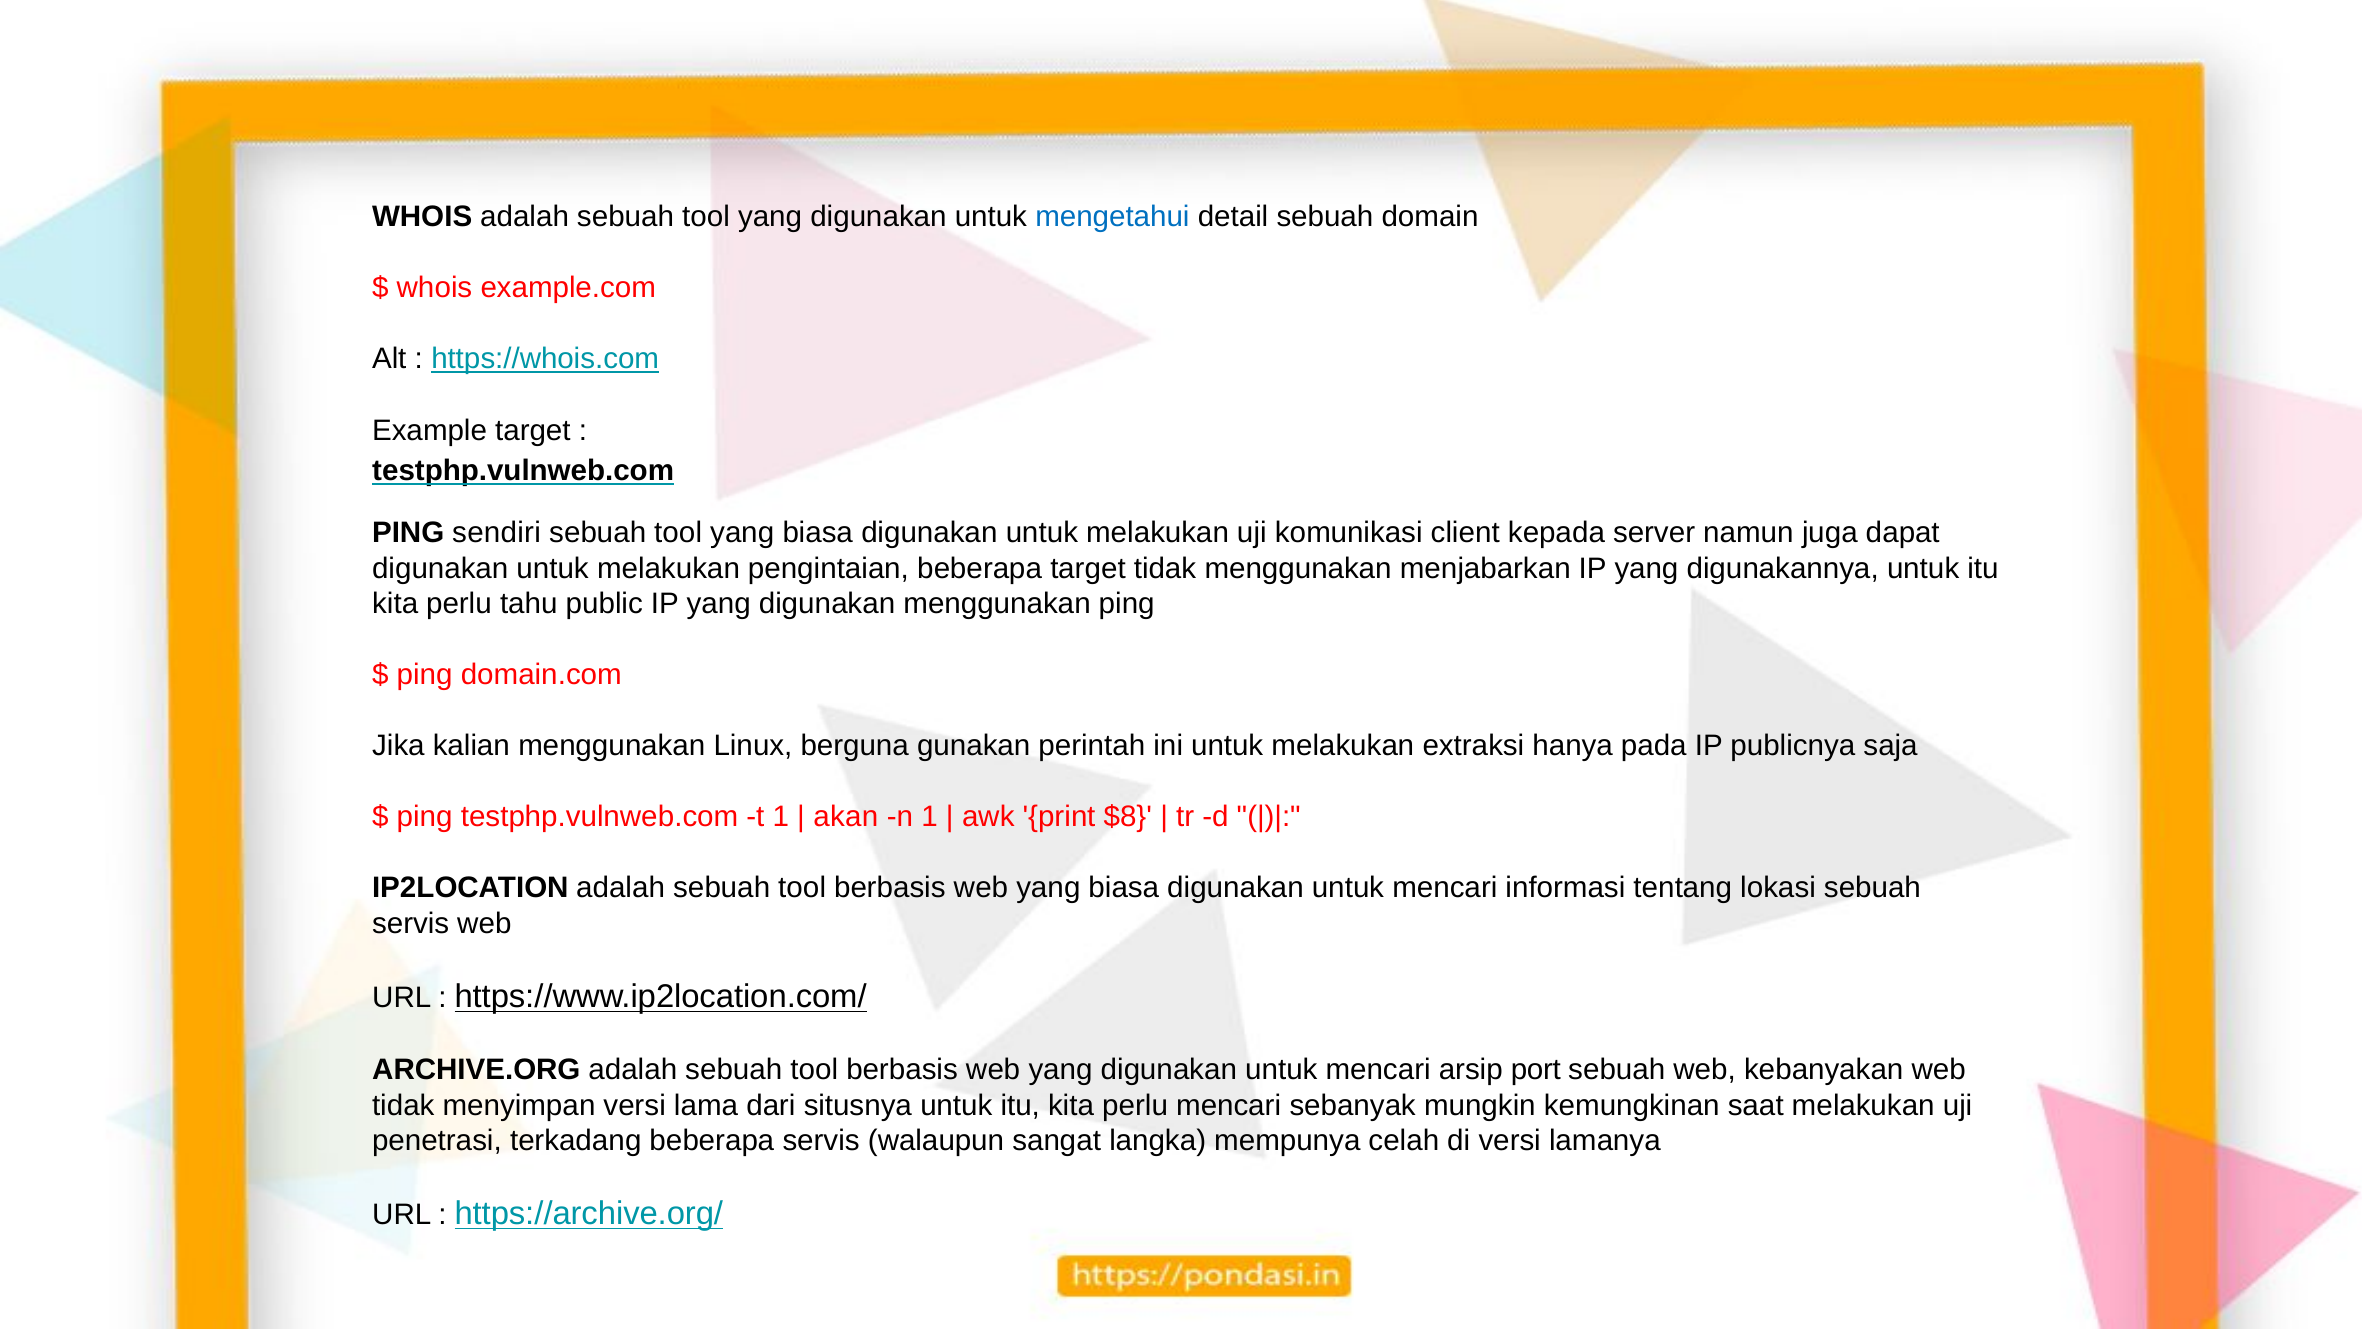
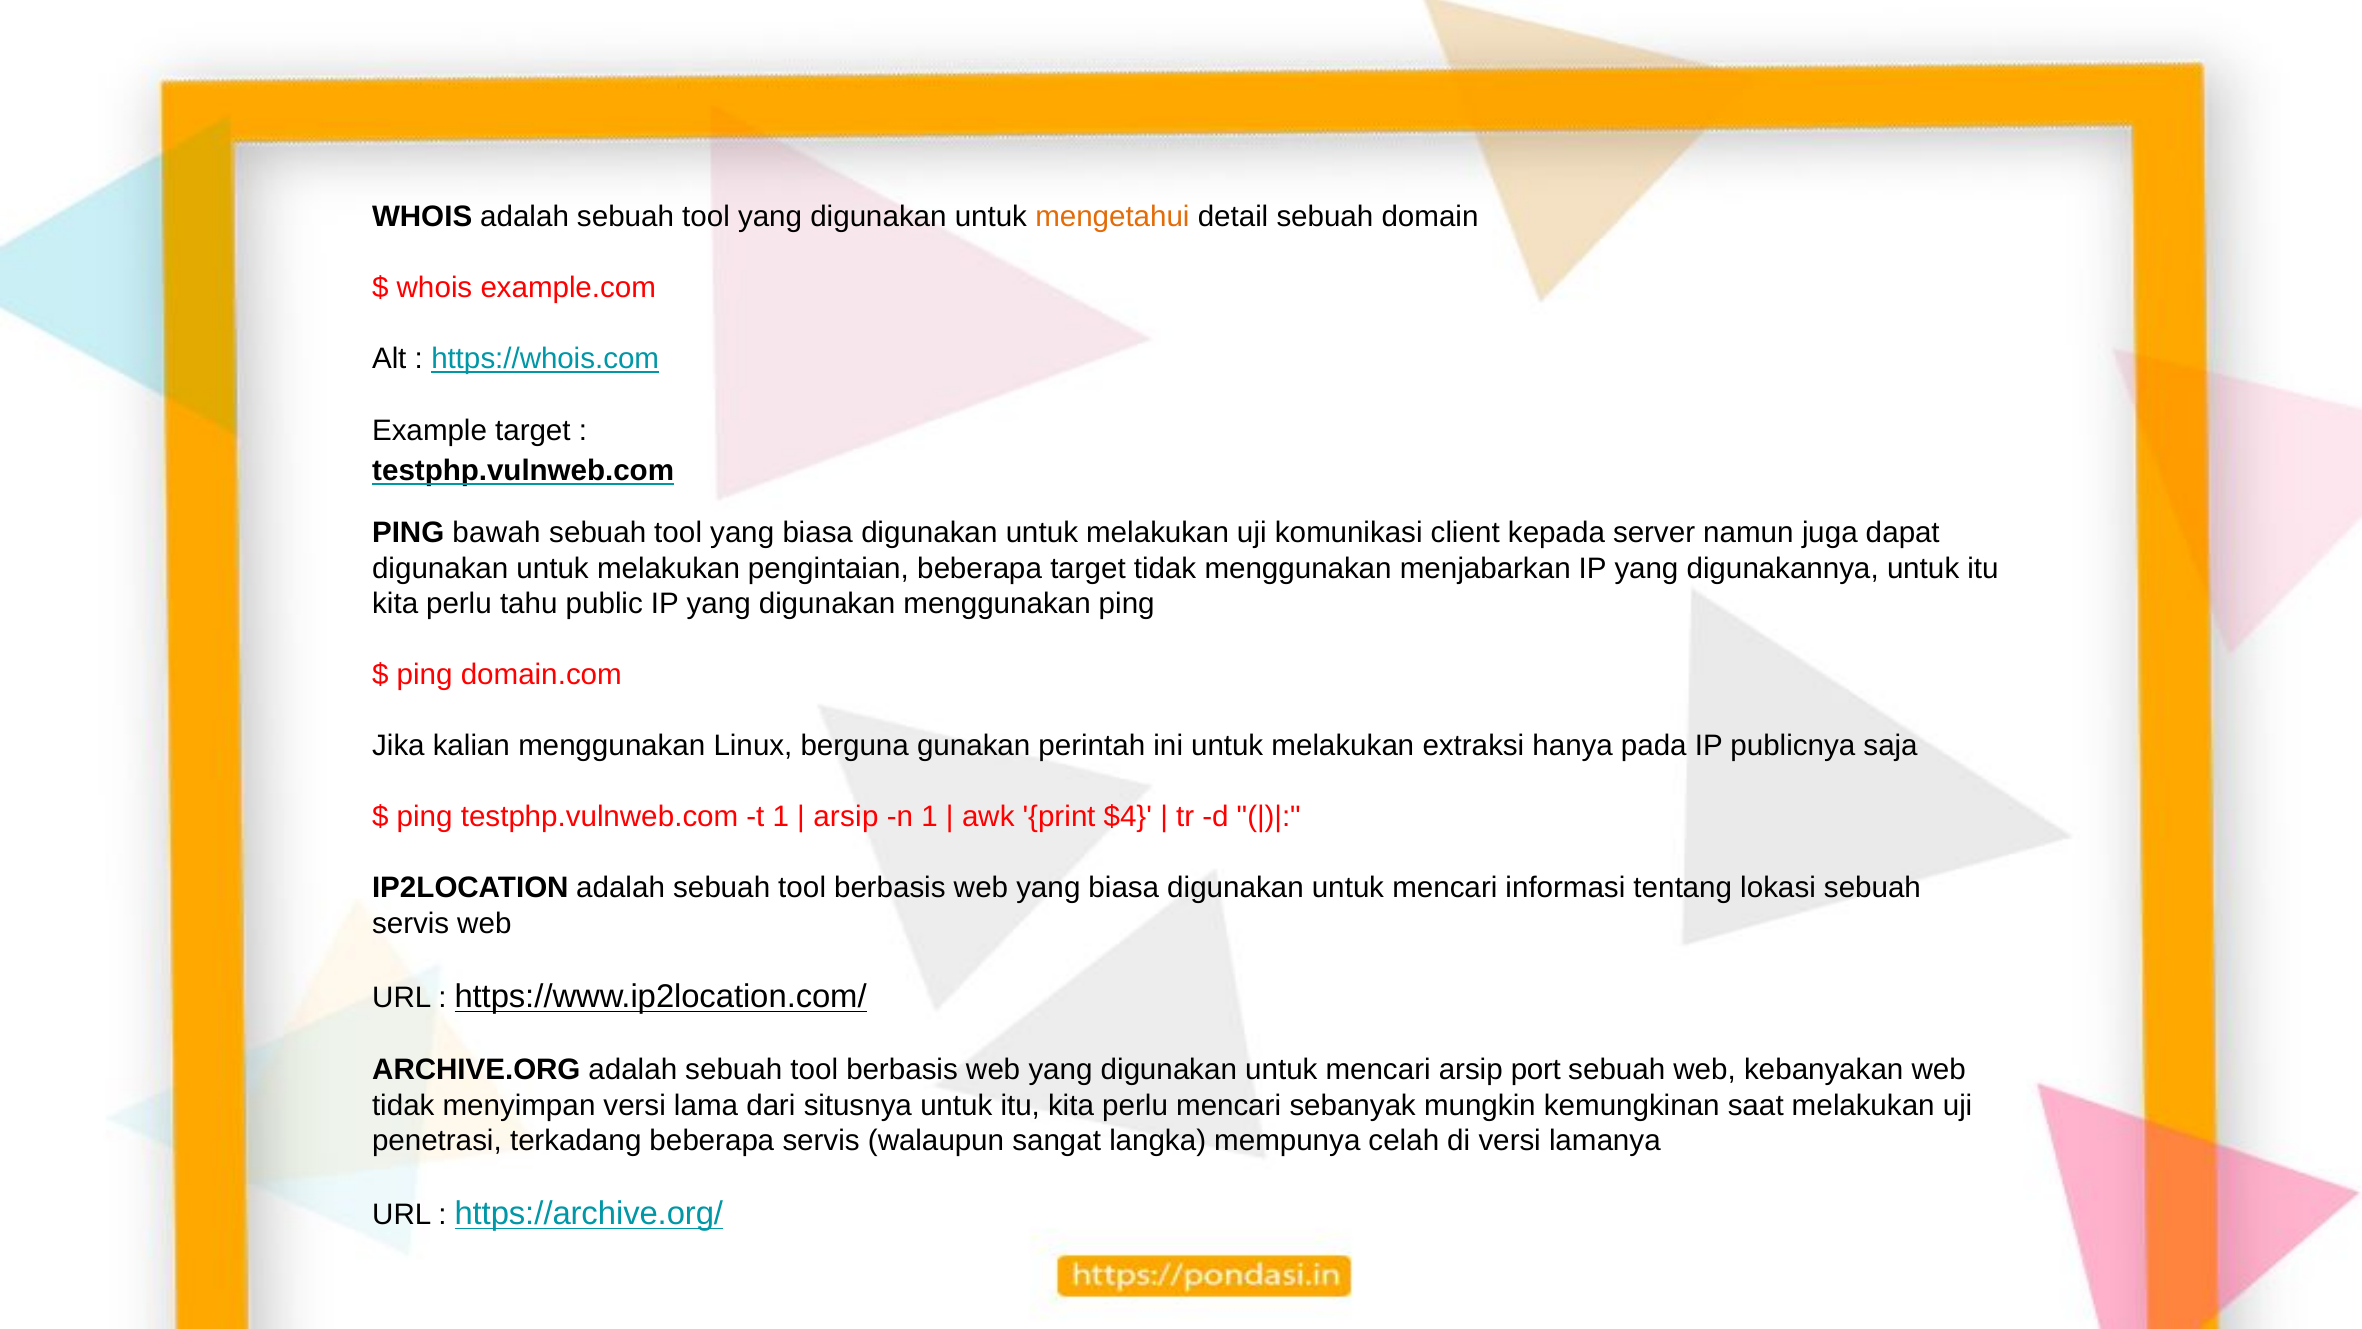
mengetahui colour: blue -> orange (1112, 217)
sendiri: sendiri -> bawah (497, 533)
akan: akan -> arsip (846, 817)
$8: $8 -> $4 (1128, 817)
